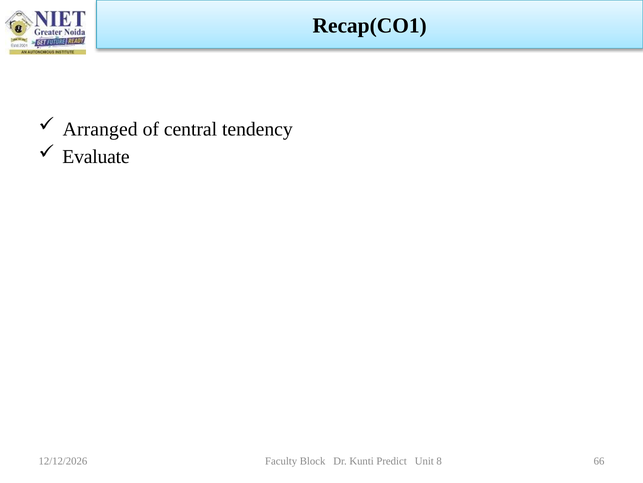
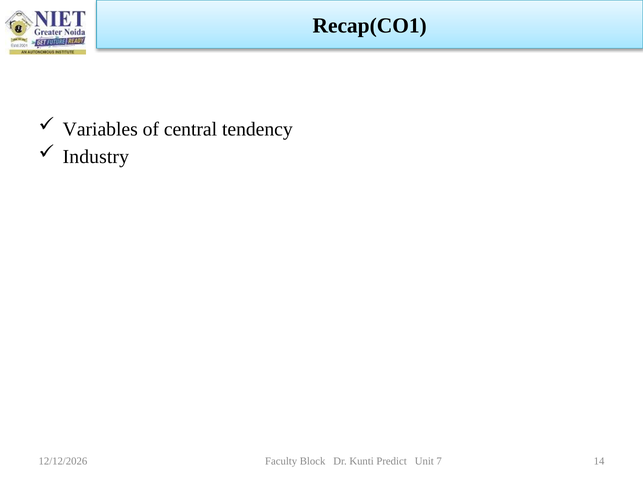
Arranged: Arranged -> Variables (100, 129)
Evaluate: Evaluate -> Industry (96, 156)
8: 8 -> 7 (439, 461)
66: 66 -> 14 (599, 461)
